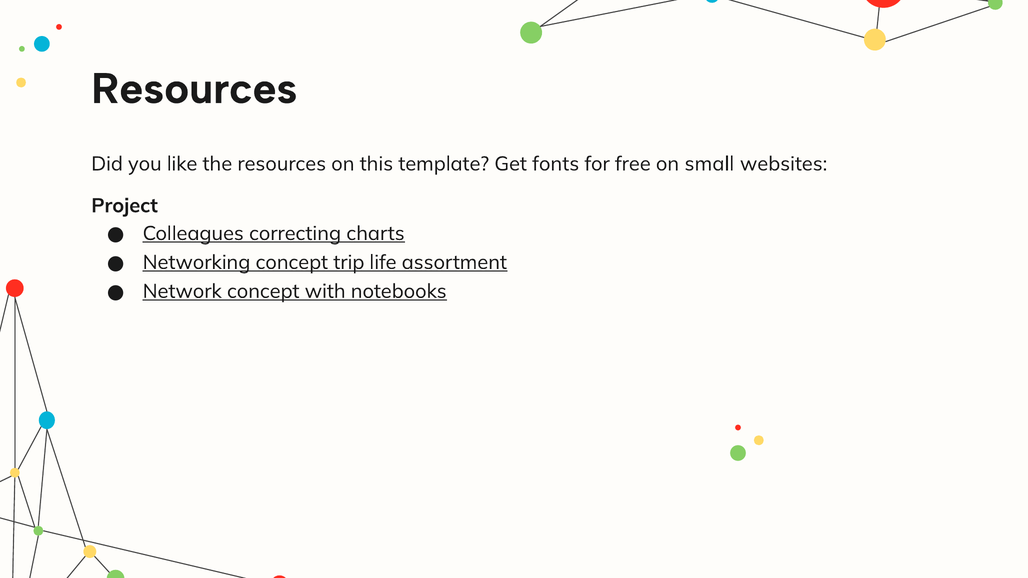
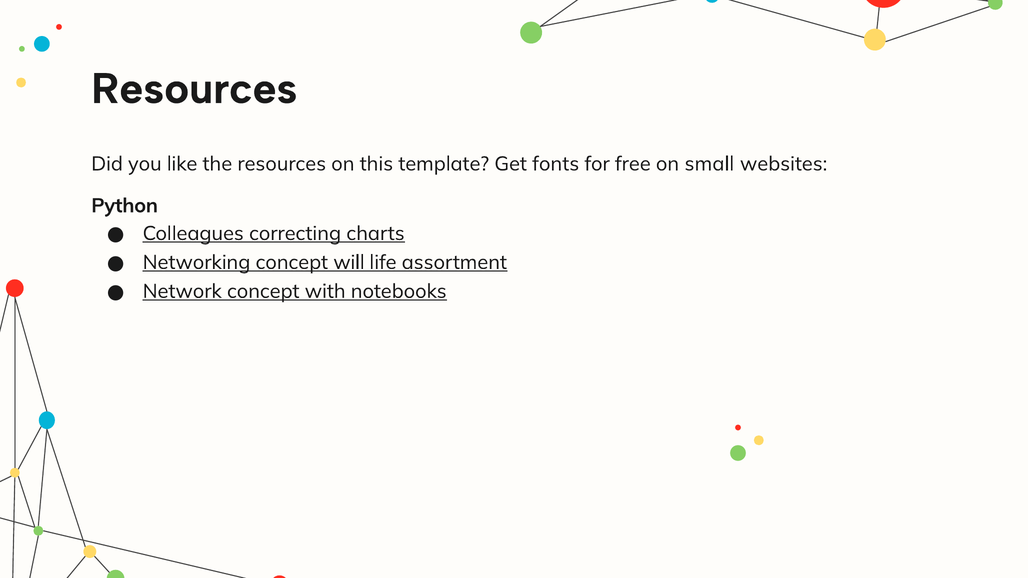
Project: Project -> Python (125, 206)
trip: trip -> will (349, 262)
